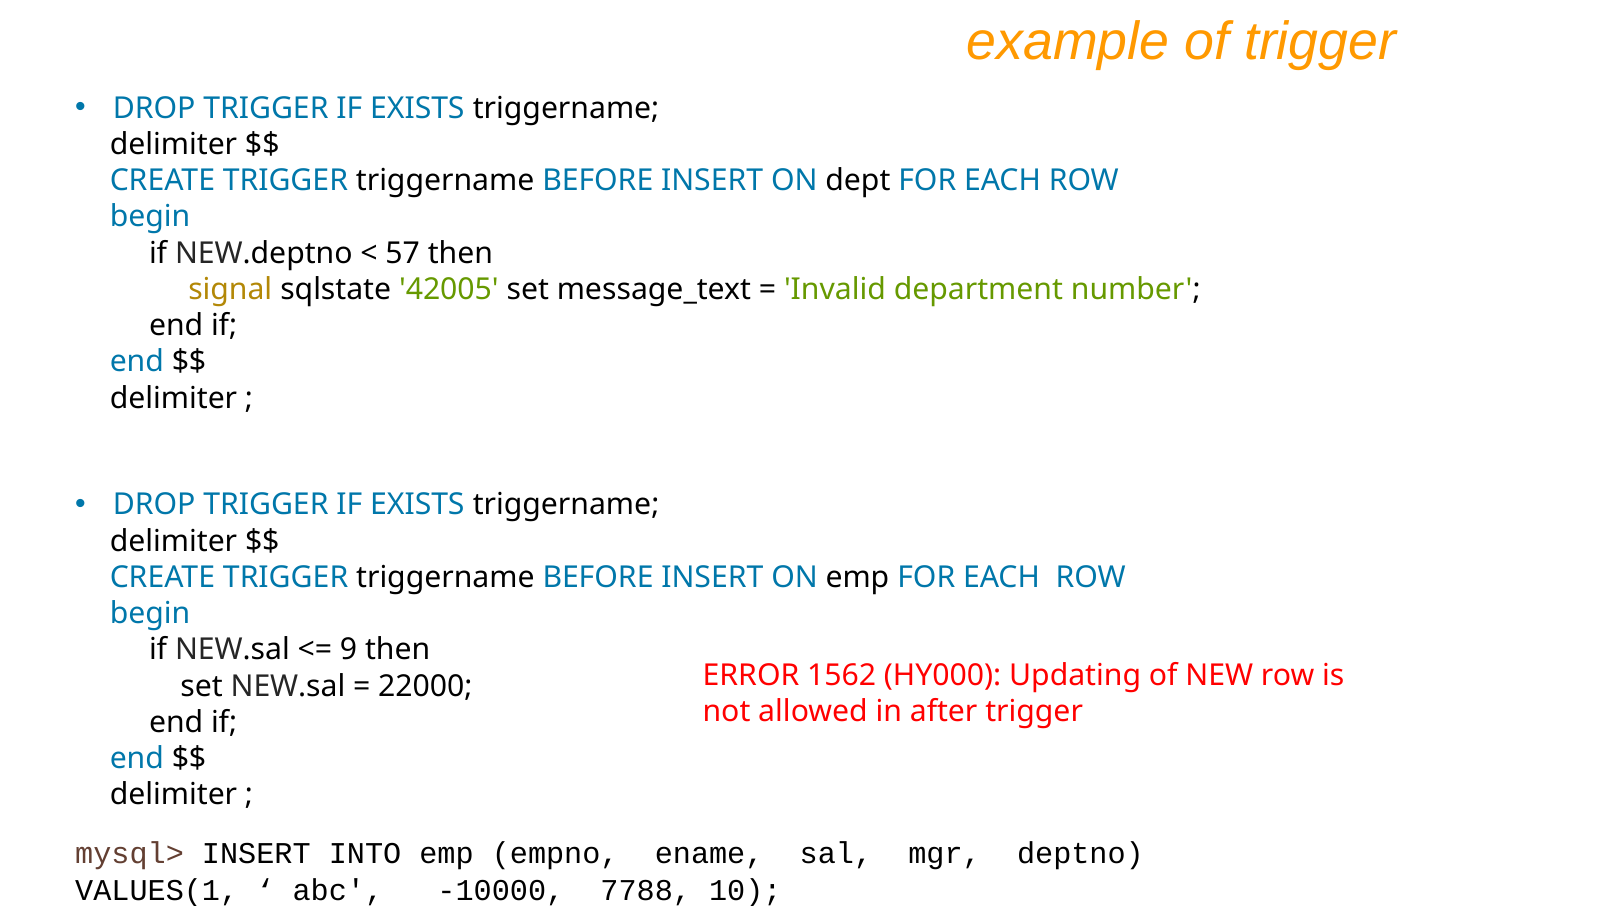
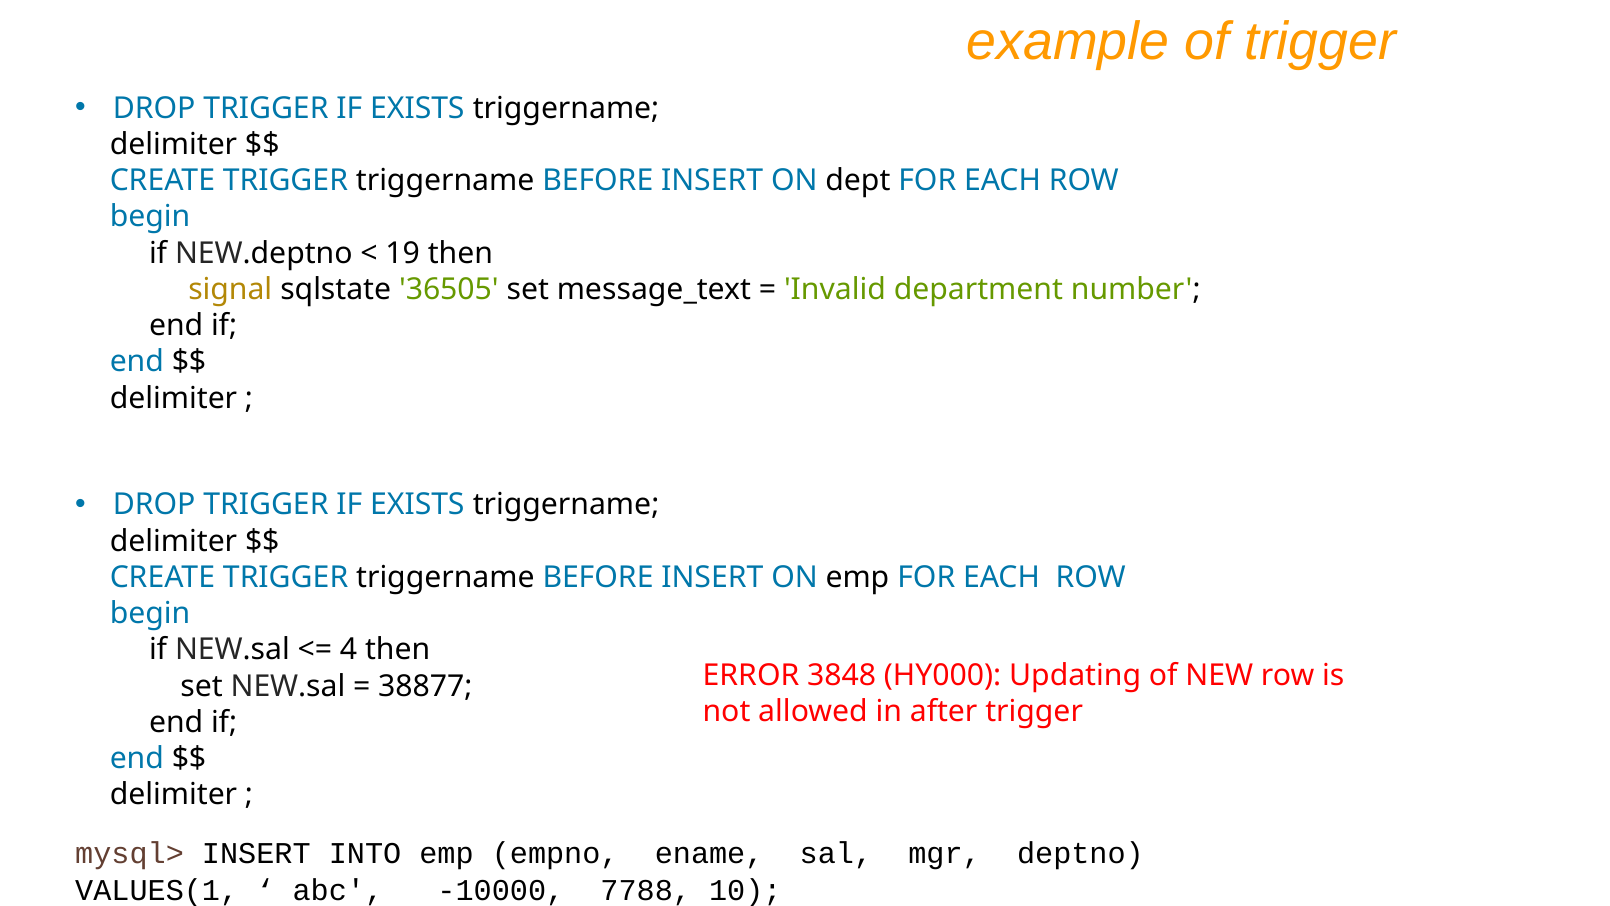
57: 57 -> 19 (403, 253)
42005: 42005 -> 36505 (449, 289)
9: 9 -> 4 (349, 650)
1562: 1562 -> 3848 (842, 675)
22000: 22000 -> 38877 (425, 686)
